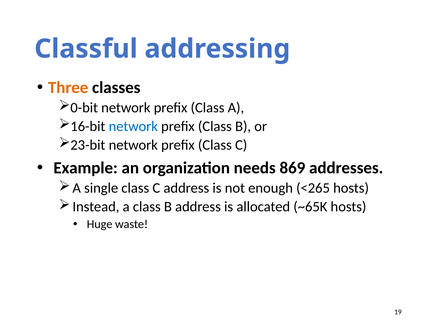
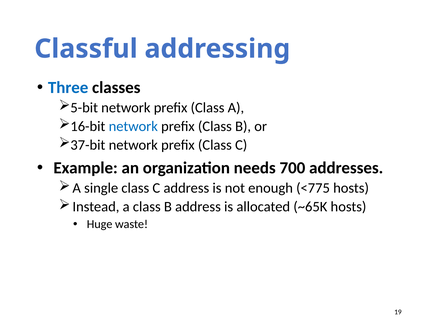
Three colour: orange -> blue (68, 88)
0-bit: 0-bit -> 5-bit (84, 108)
23-bit: 23-bit -> 37-bit (88, 145)
869: 869 -> 700 (292, 168)
<265: <265 -> <775 (313, 188)
